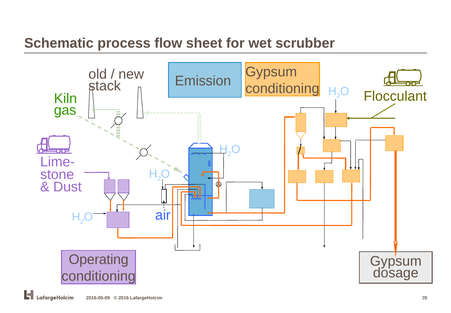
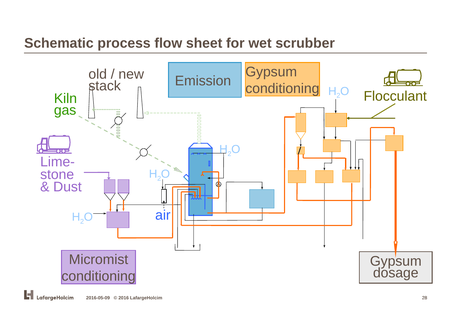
Operating: Operating -> Micromist (99, 259)
